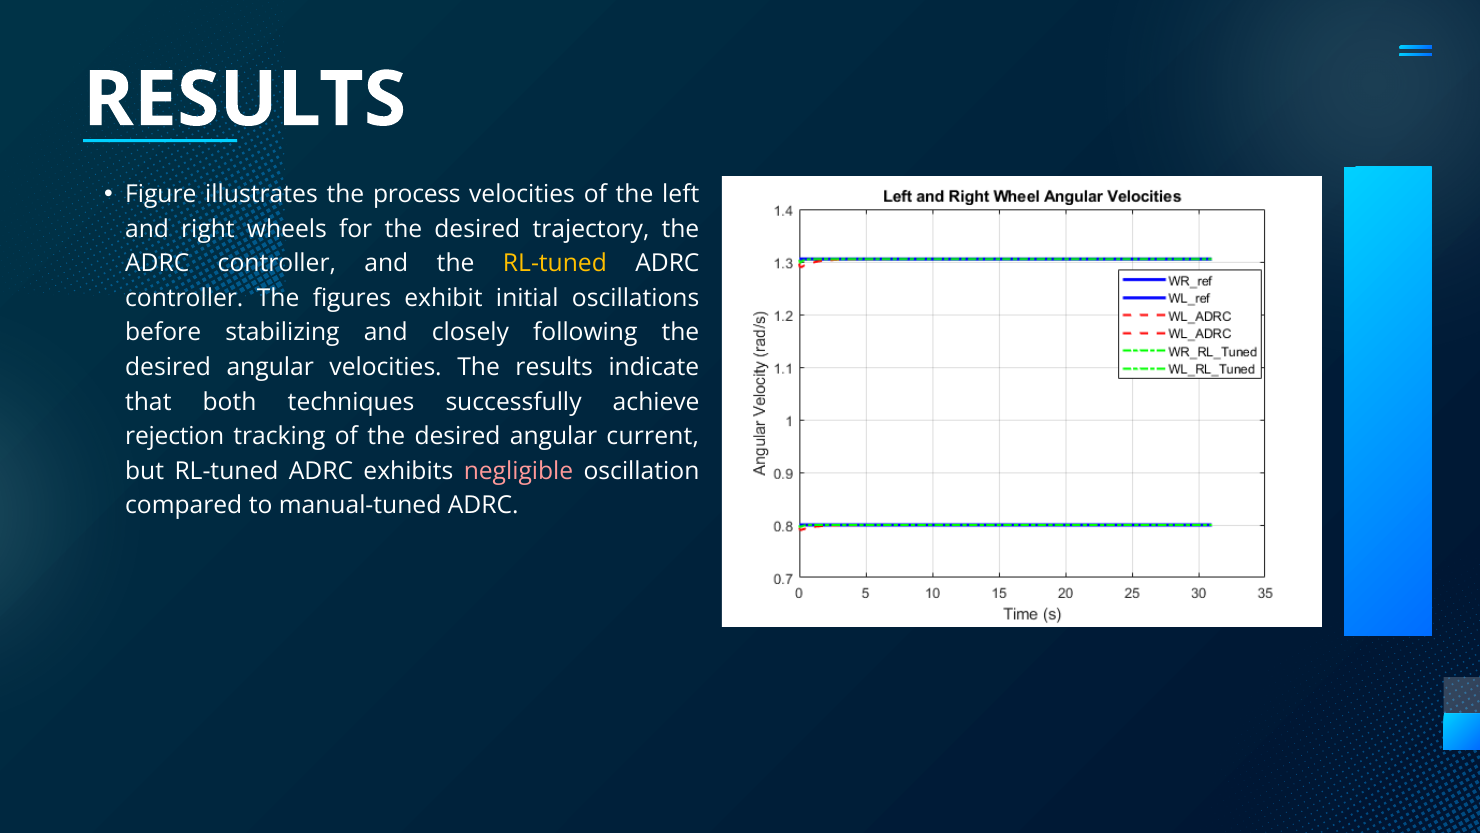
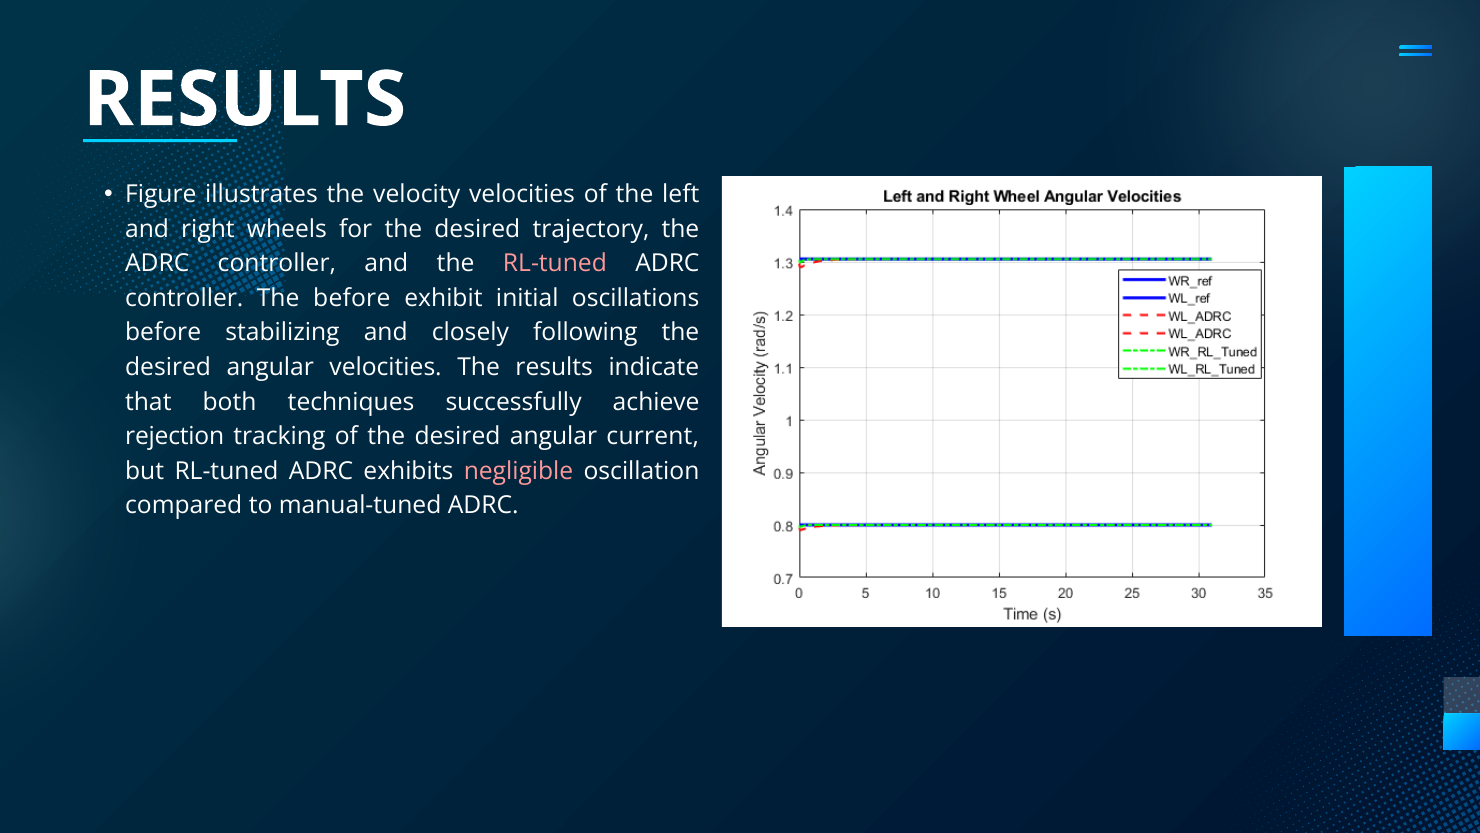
process: process -> velocity (417, 194)
RL-tuned colour: yellow -> pink (555, 264)
The figures: figures -> before (352, 298)
